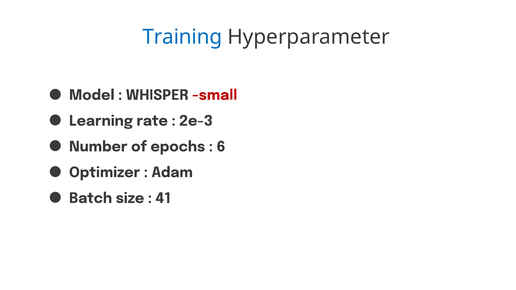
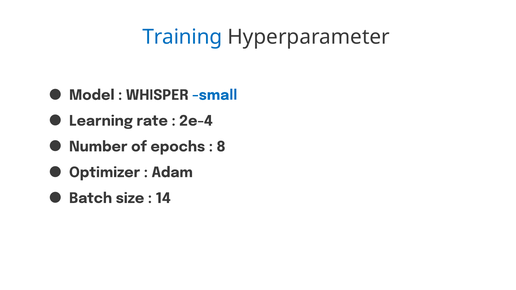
small colour: red -> blue (215, 95)
2e-3: 2e-3 -> 2e-4 (196, 121)
6: 6 -> 8 (221, 147)
41: 41 -> 14 (163, 198)
